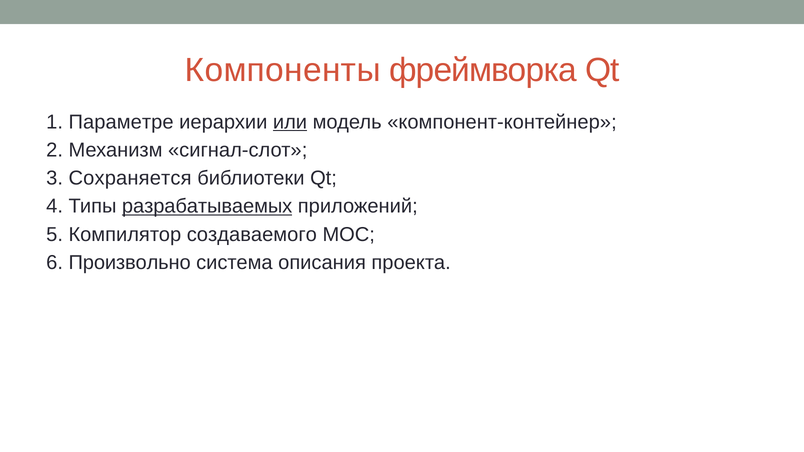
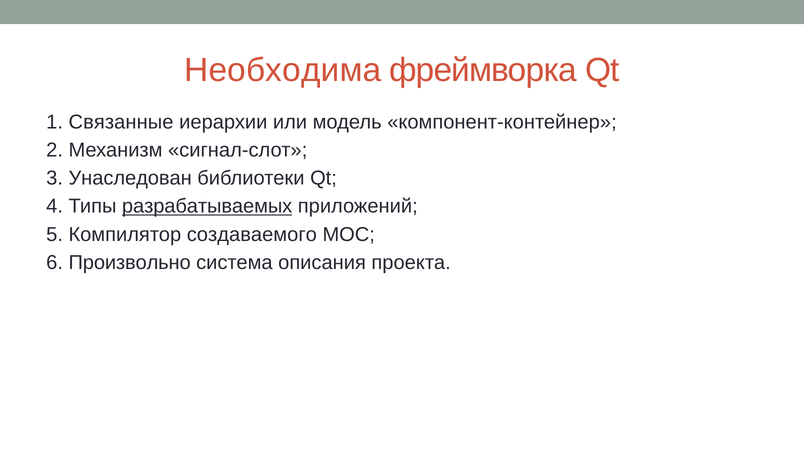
Компоненты: Компоненты -> Необходима (283, 70)
Параметре: Параметре -> Связанные (121, 122)
или underline: present -> none (290, 122)
Сохраняется: Сохраняется -> Унаследован (130, 178)
